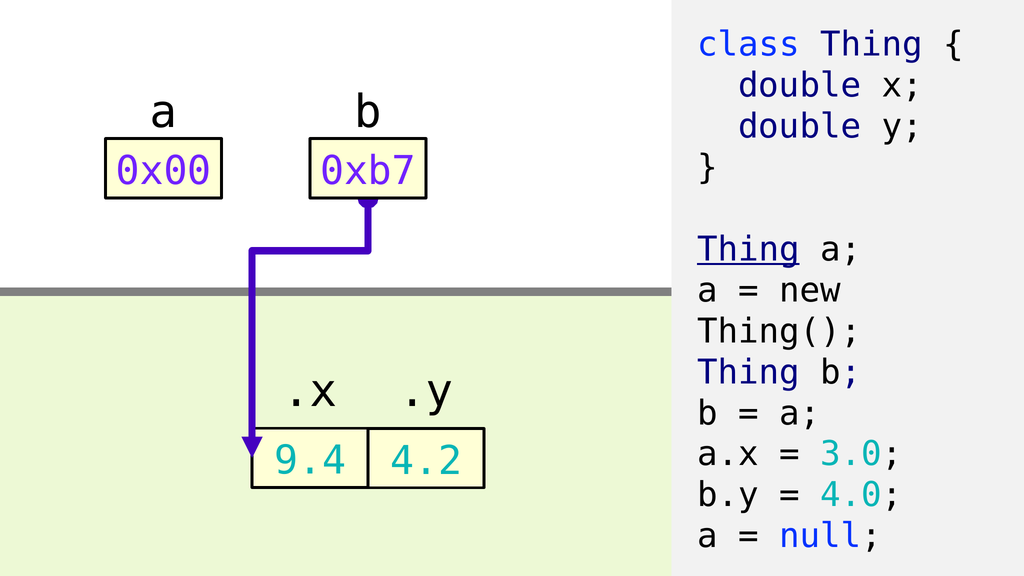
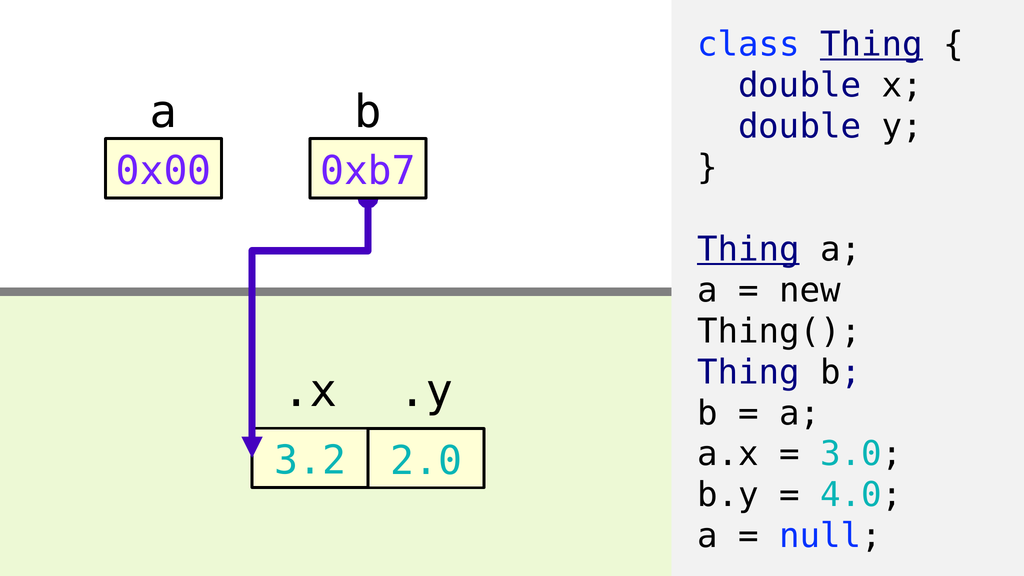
Thing underline: none -> present (872, 45)
9.4: 9.4 -> 3.2 (310, 461)
4.2: 4.2 -> 2.0 (426, 461)
